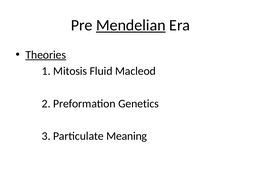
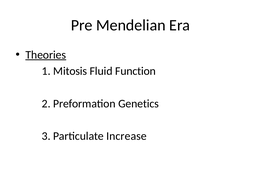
Mendelian underline: present -> none (131, 25)
Macleod: Macleod -> Function (135, 71)
Meaning: Meaning -> Increase (127, 136)
